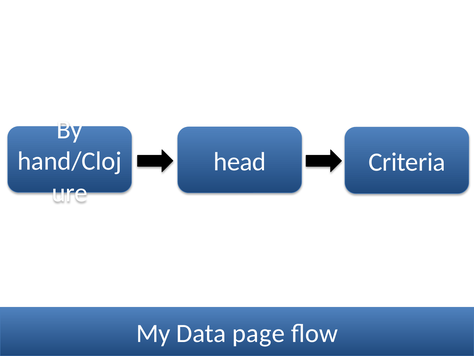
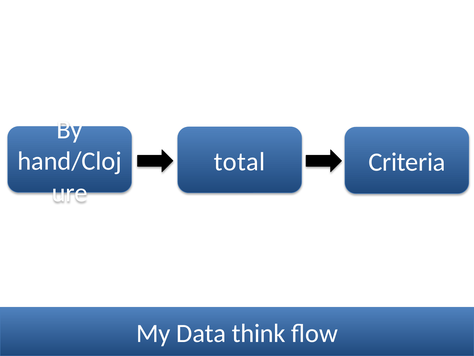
head: head -> total (239, 161)
page: page -> think (259, 333)
